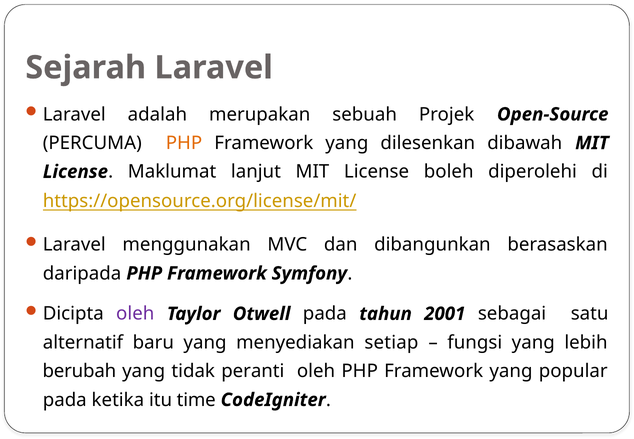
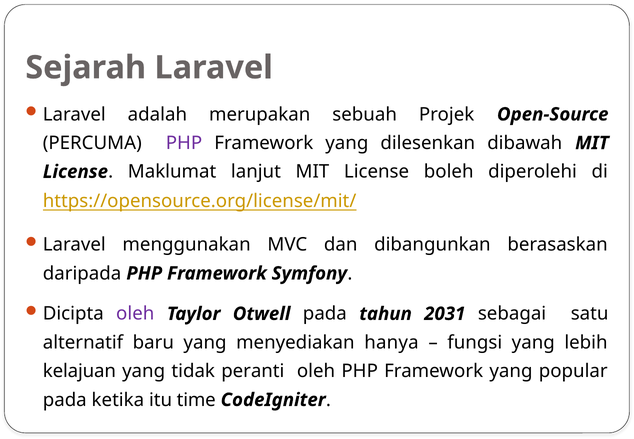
PHP colour: orange -> purple (184, 143)
2001: 2001 -> 2031 (445, 314)
setiap: setiap -> hanya (391, 342)
berubah: berubah -> kelajuan (79, 371)
